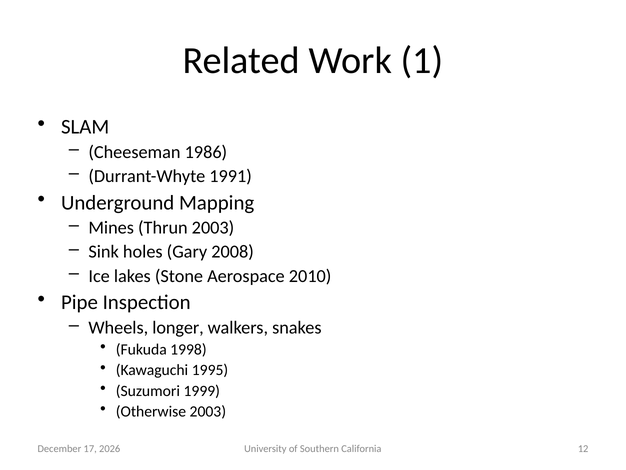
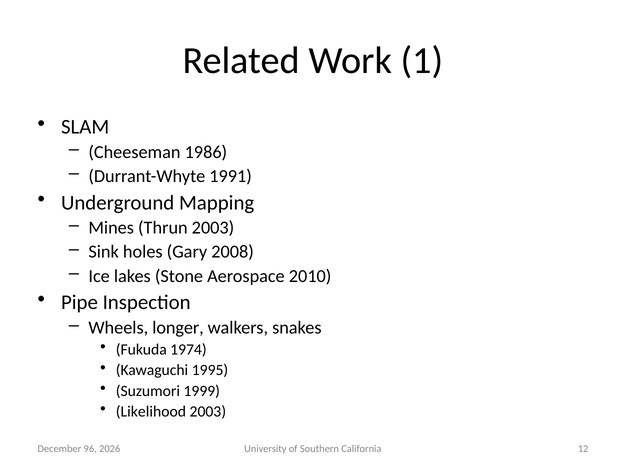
1998: 1998 -> 1974 (188, 349)
Otherwise: Otherwise -> Likelihood (151, 411)
17: 17 -> 96 (90, 448)
